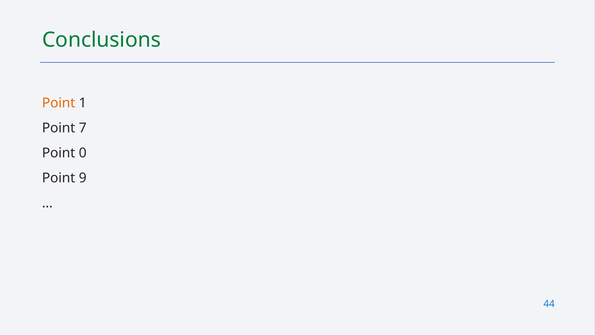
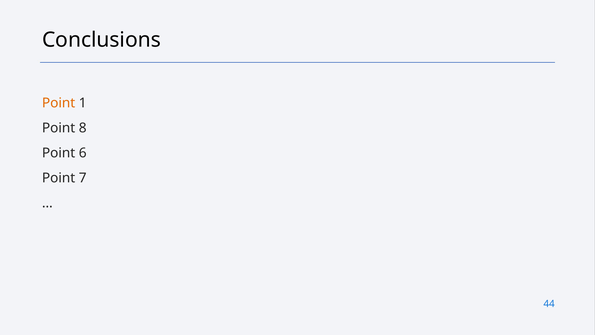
Conclusions colour: green -> black (101, 40)
7: 7 -> 8 (83, 128)
0: 0 -> 6 (83, 153)
9: 9 -> 7 (83, 178)
